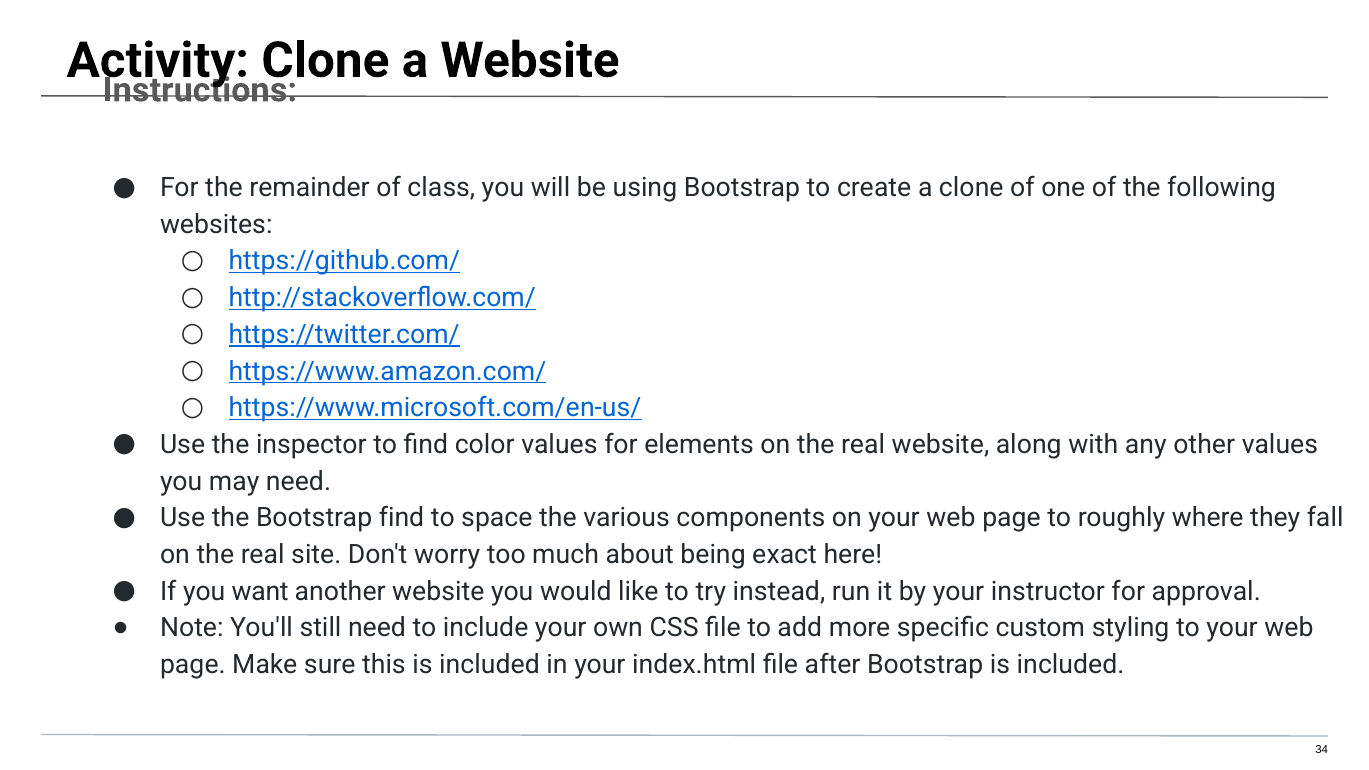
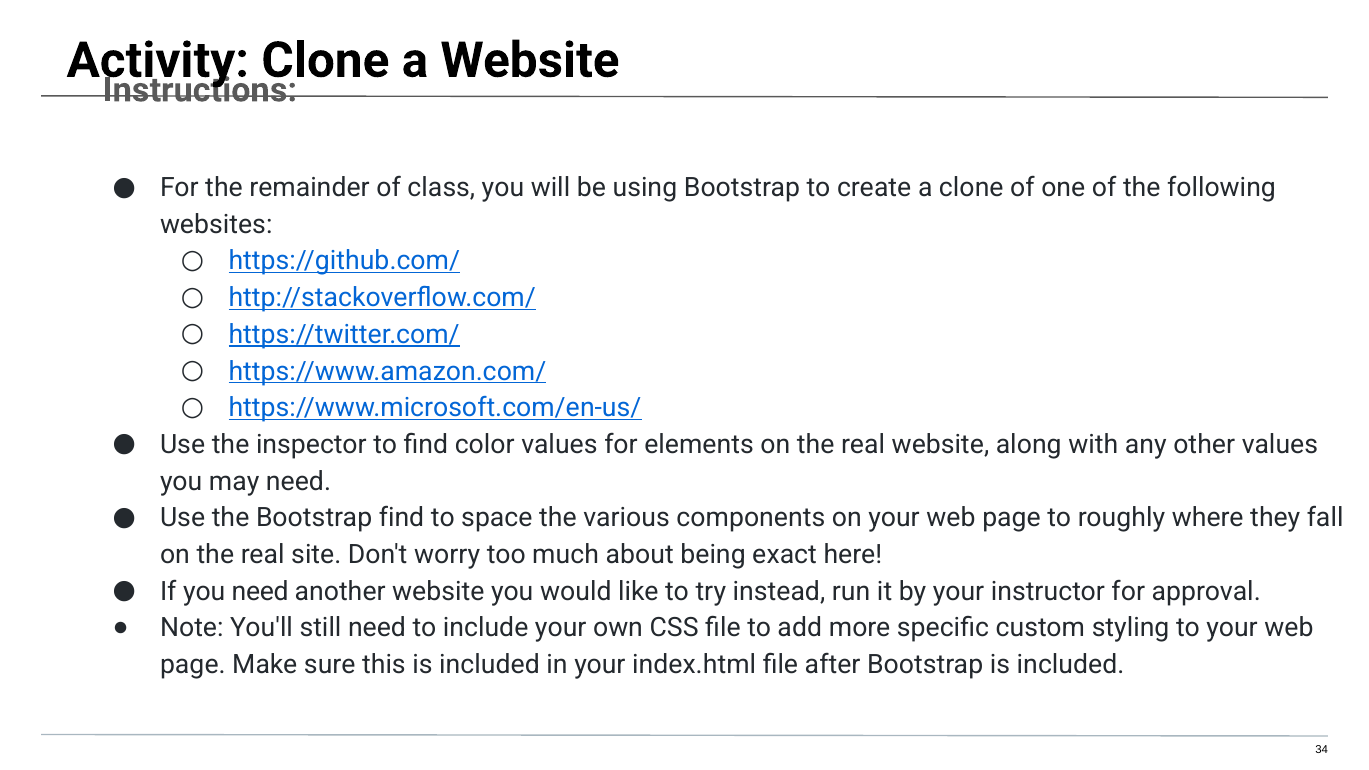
you want: want -> need (260, 592)
